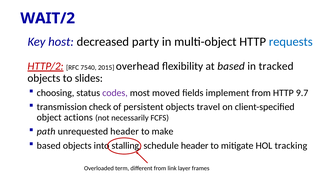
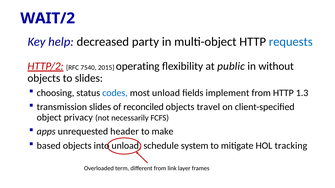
host: host -> help (61, 42)
overhead: overhead -> operating (138, 66)
at based: based -> public (231, 66)
tracked: tracked -> without (276, 66)
codes colour: purple -> blue (115, 93)
most moved: moved -> unload (166, 93)
9.7: 9.7 -> 1.3 (302, 93)
transmission check: check -> slides (100, 107)
persistent: persistent -> reconciled (144, 107)
actions: actions -> privacy (78, 118)
path: path -> apps (46, 132)
into stalling: stalling -> unload (126, 146)
schedule header: header -> system (195, 146)
